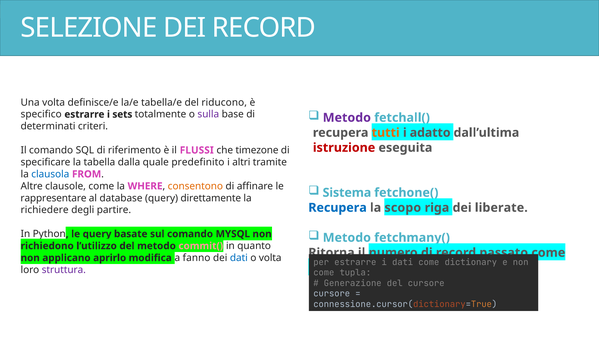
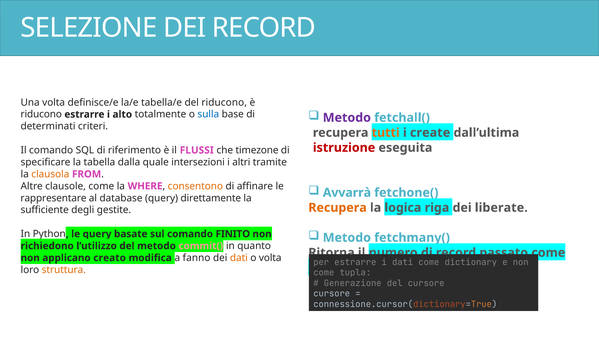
specifico: specifico -> riducono (41, 114)
sets: sets -> alto (122, 114)
sulla colour: purple -> blue (208, 114)
adatto: adatto -> create (430, 133)
predefinito: predefinito -> intersezioni (198, 162)
clausola colour: blue -> orange (50, 174)
Sistema: Sistema -> Avvarrà (347, 193)
Recupera colour: blue -> orange (338, 208)
scopo: scopo -> logica (403, 208)
richiedere: richiedere -> sufficiente (45, 210)
partire: partire -> gestite (114, 210)
MYSQL: MYSQL -> FINITO (233, 234)
aprirlo: aprirlo -> creato (110, 258)
dati colour: blue -> orange (239, 258)
struttura colour: purple -> orange (64, 270)
